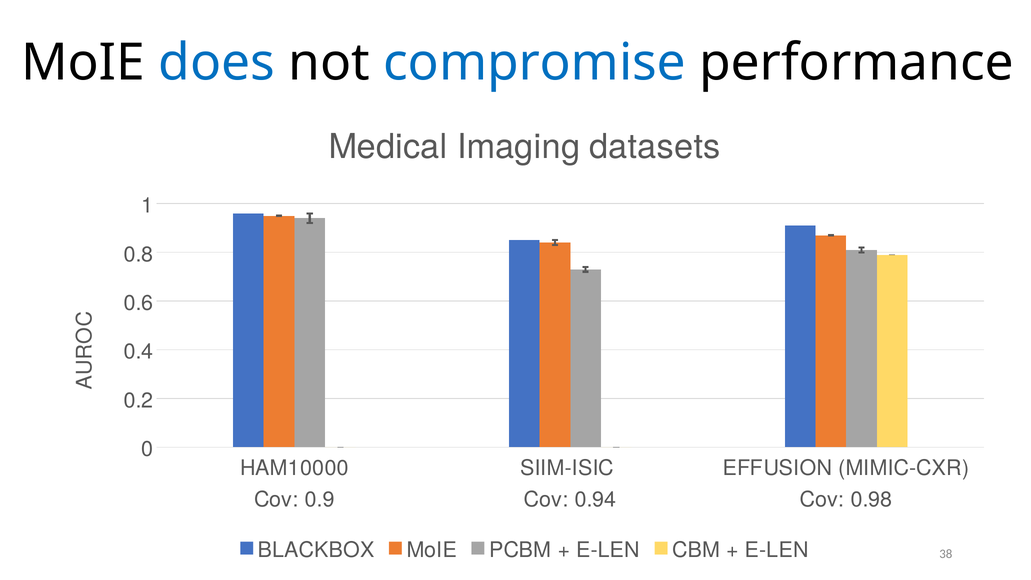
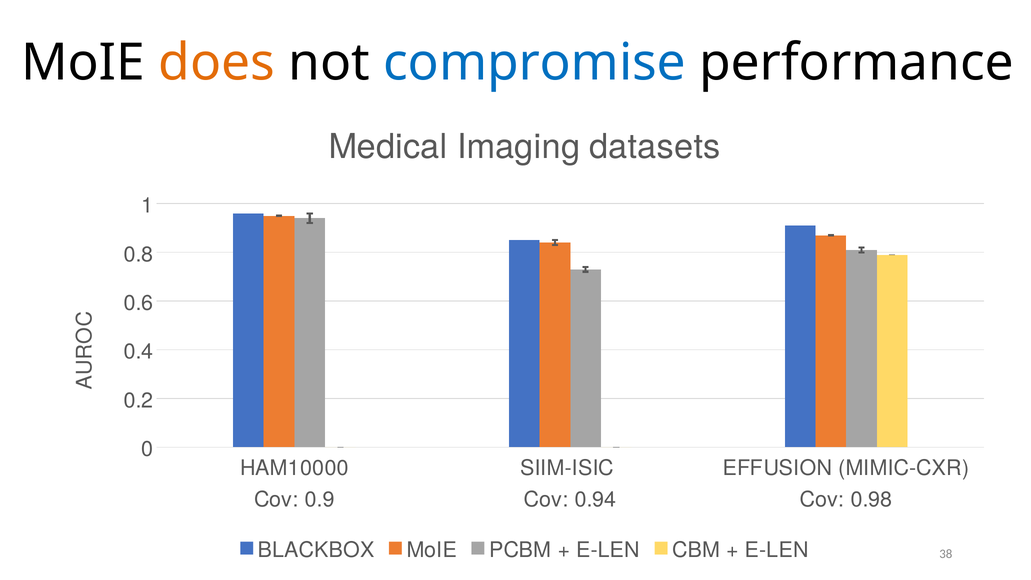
does colour: blue -> orange (217, 63)
